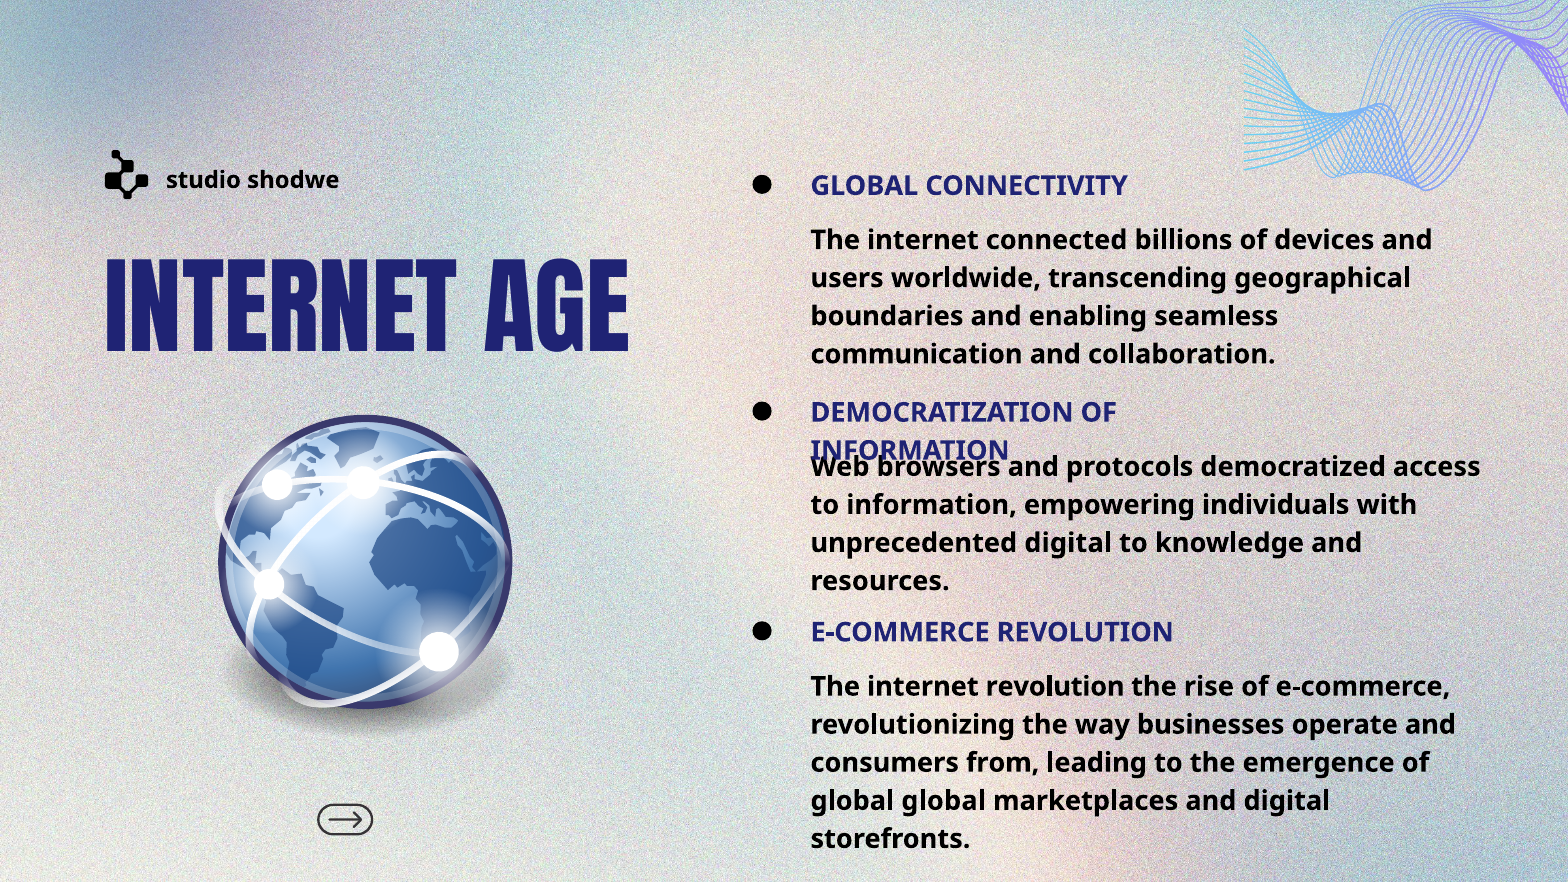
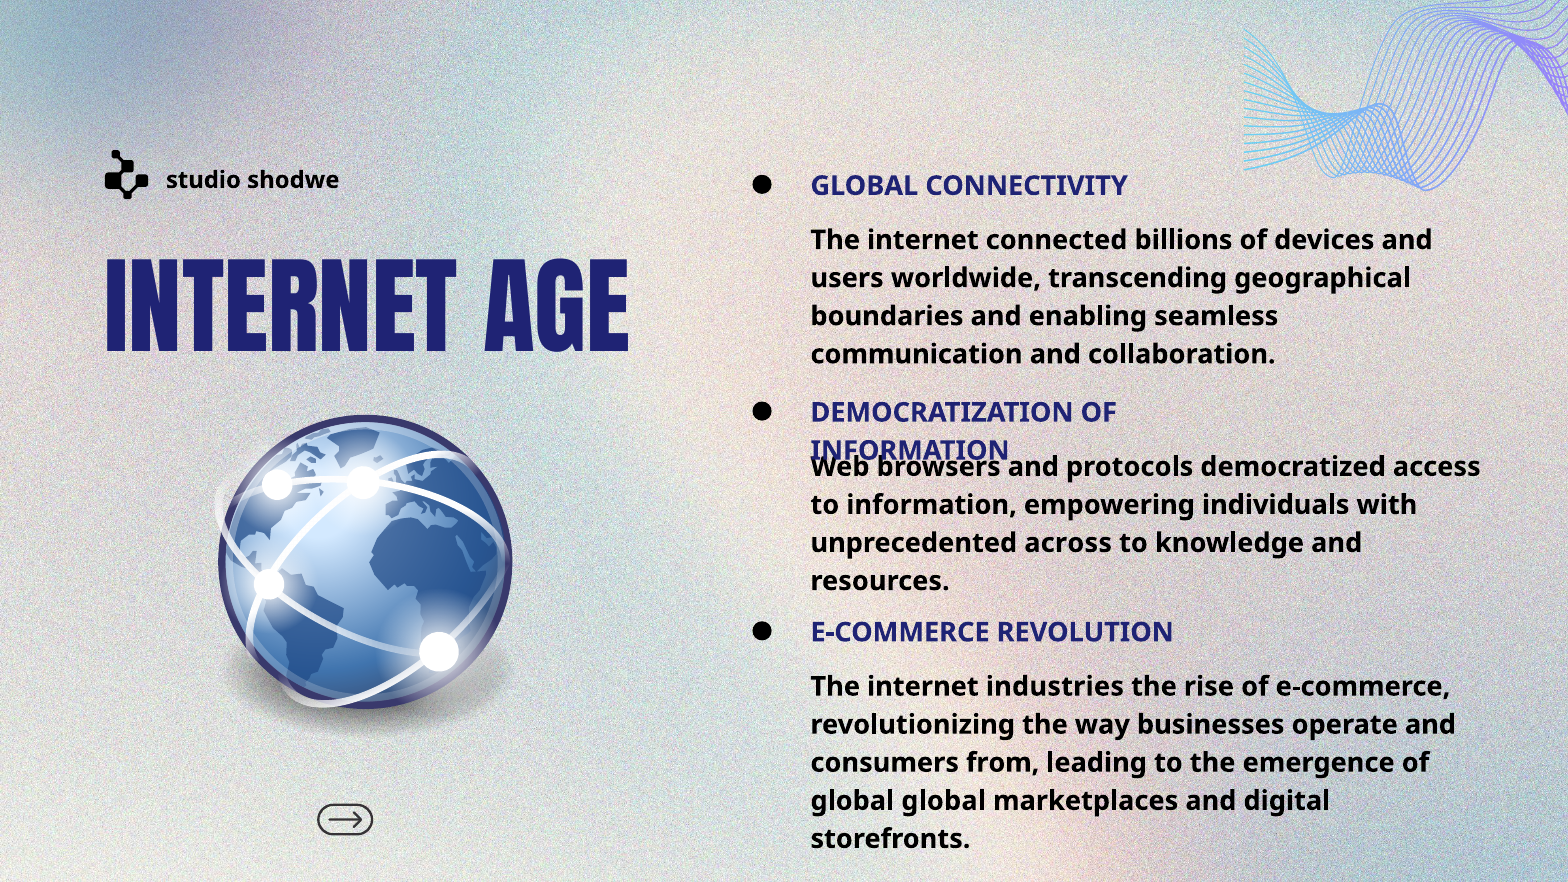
unprecedented digital: digital -> across (1068, 543)
internet revolution: revolution -> industries (1055, 687)
